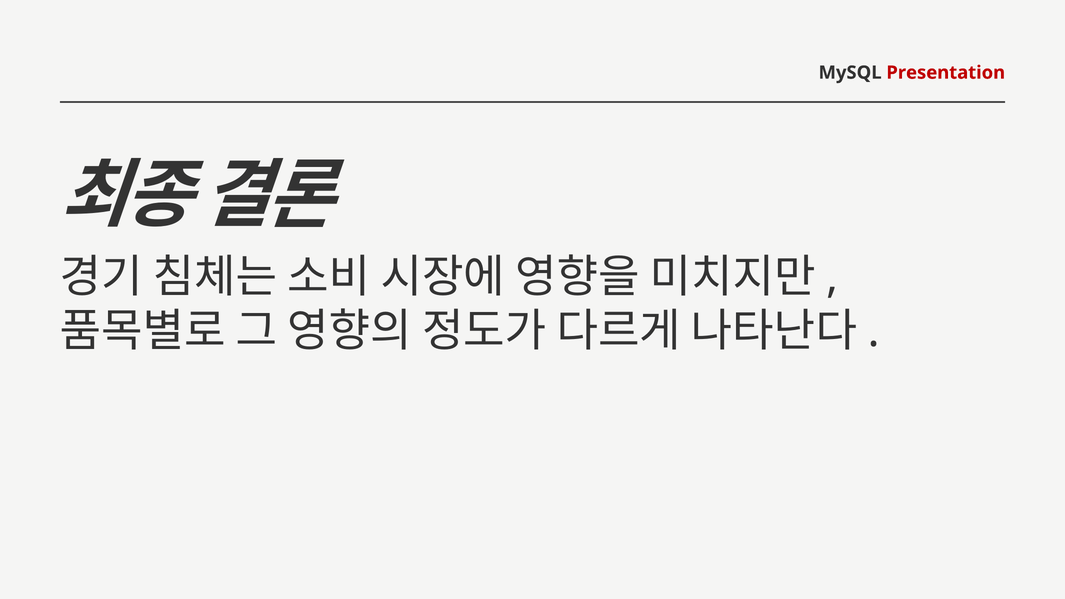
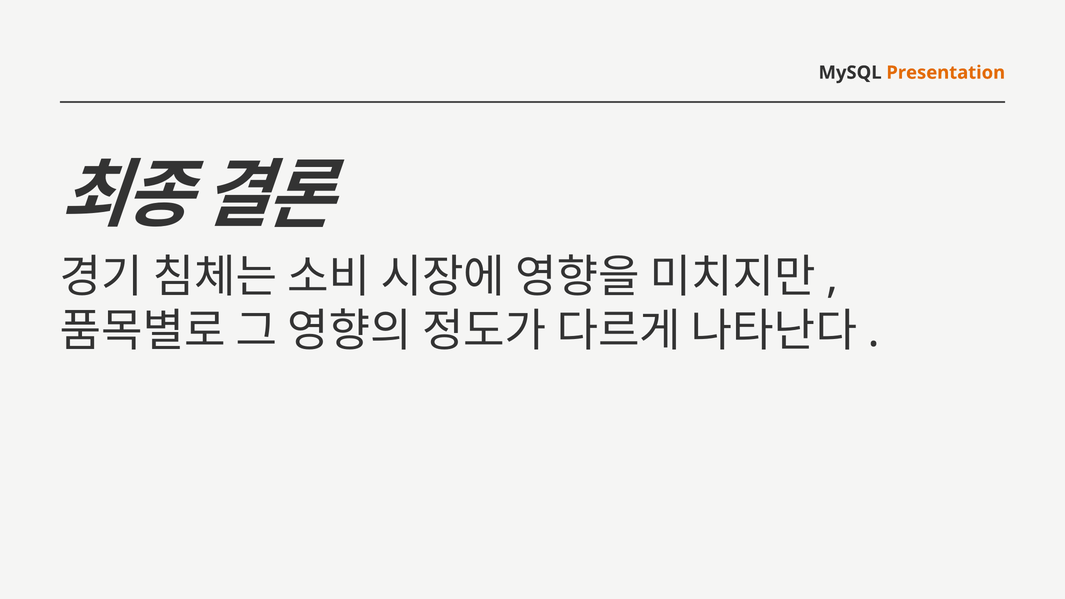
Presentation colour: red -> orange (946, 73)
